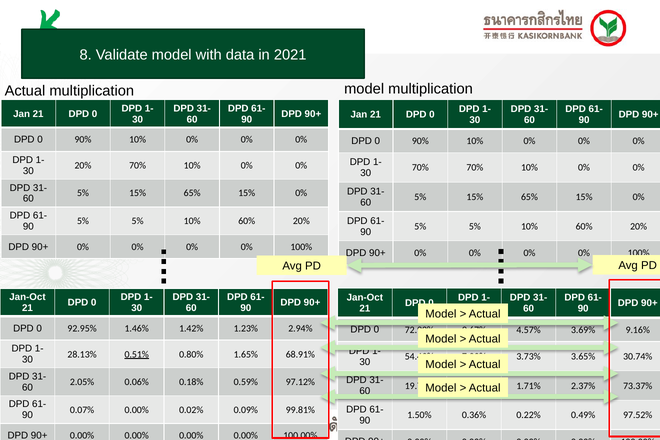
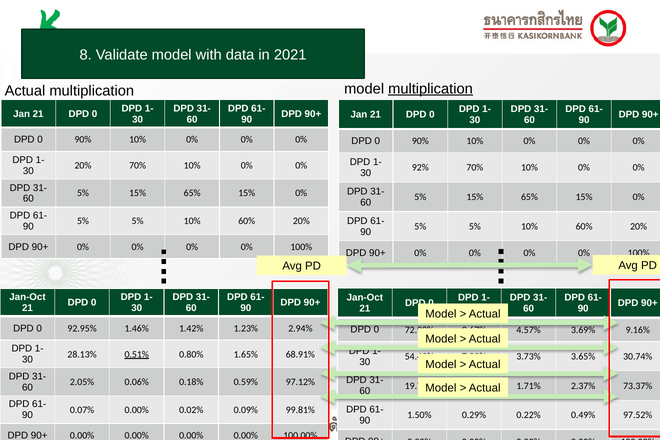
multiplication underline: none -> present (431, 89)
70%: 70% -> 92% (420, 168)
0.36%: 0.36% -> 0.29% (474, 415)
